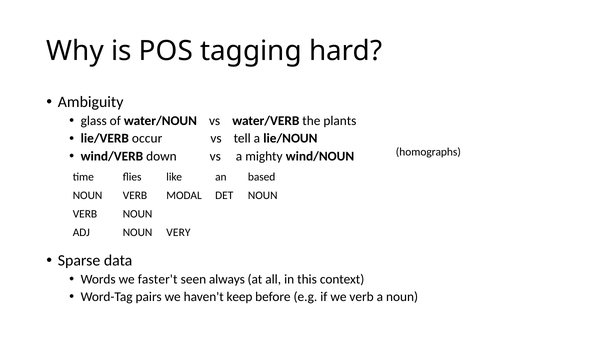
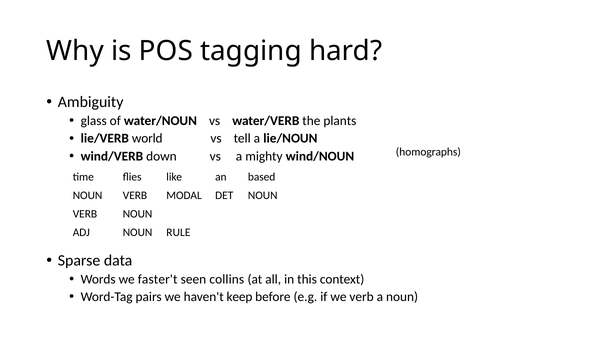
occur: occur -> world (147, 138)
VERY: VERY -> RULE (178, 232)
always: always -> collins (227, 279)
